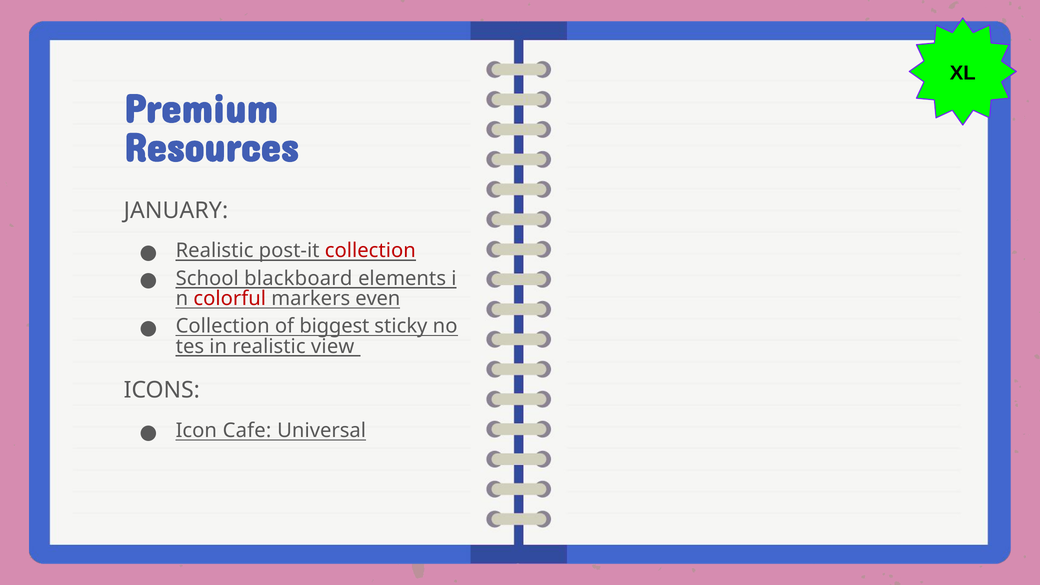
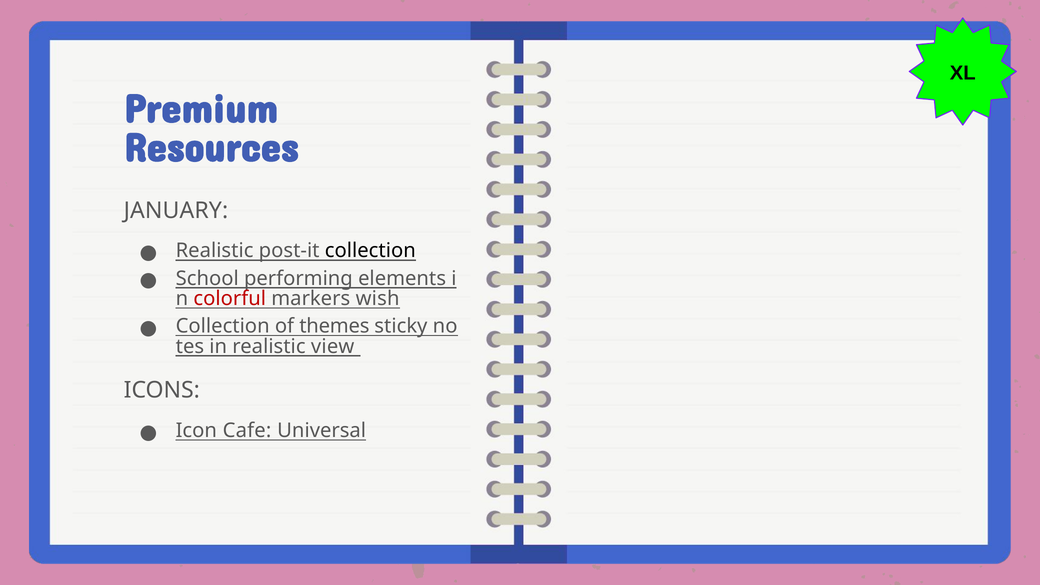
collection colour: red -> black (370, 251)
blackboard: blackboard -> performing (298, 278)
even: even -> wish (378, 299)
biggest: biggest -> themes (334, 326)
